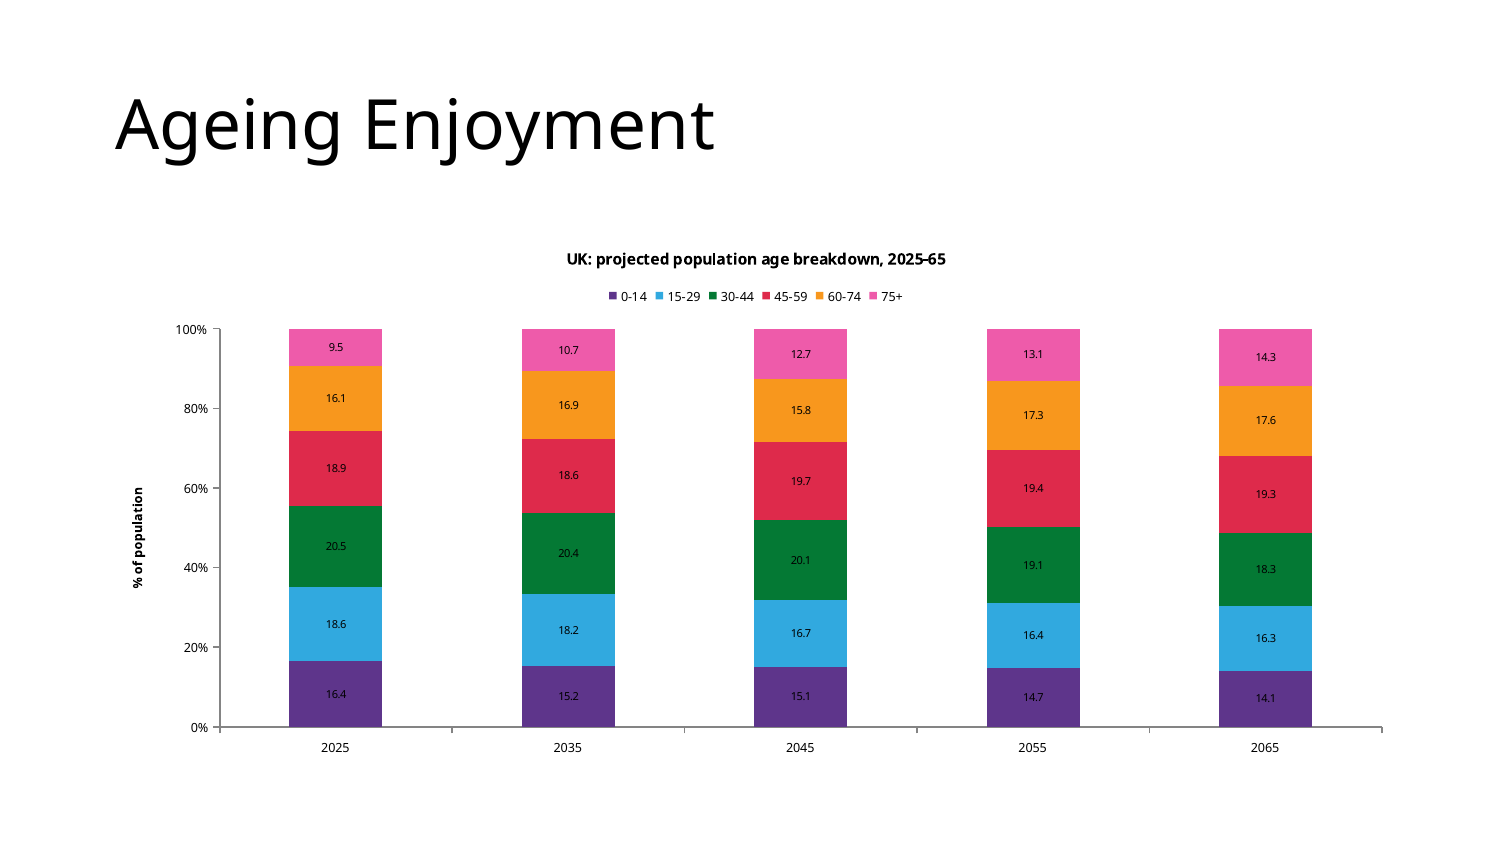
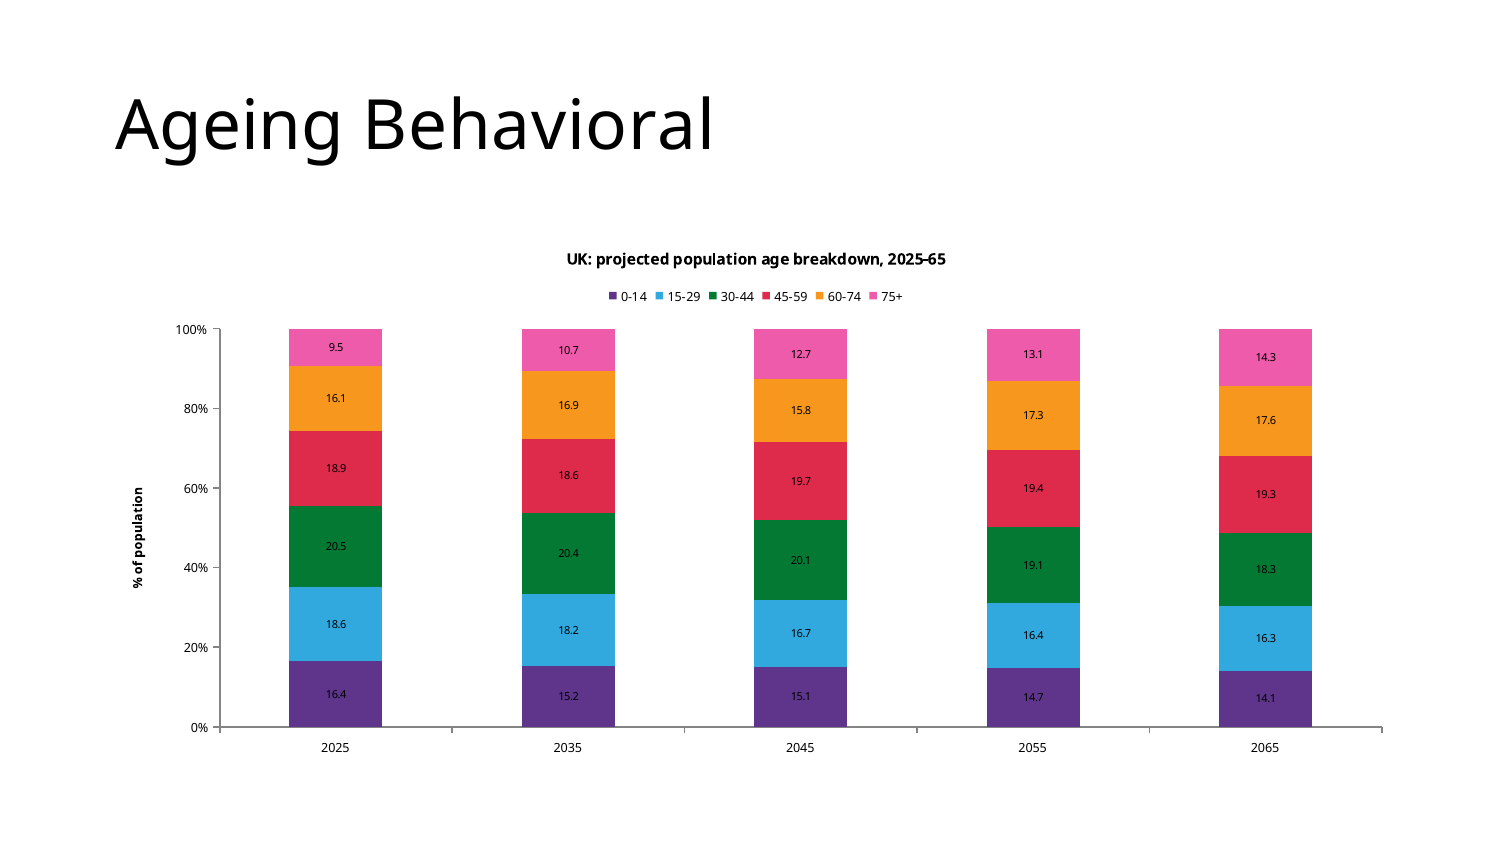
Enjoyment: Enjoyment -> Behavioral (539, 127)
